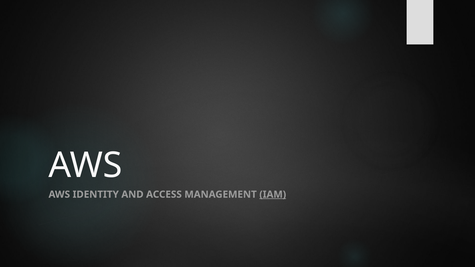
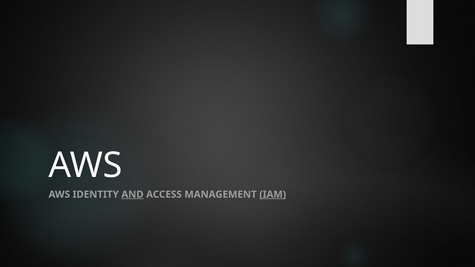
AND underline: none -> present (132, 195)
